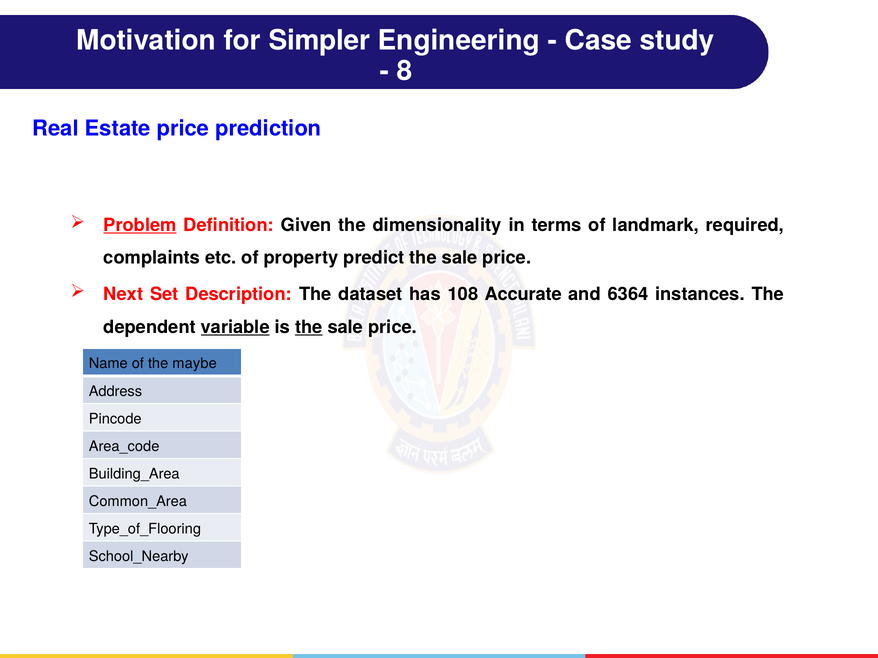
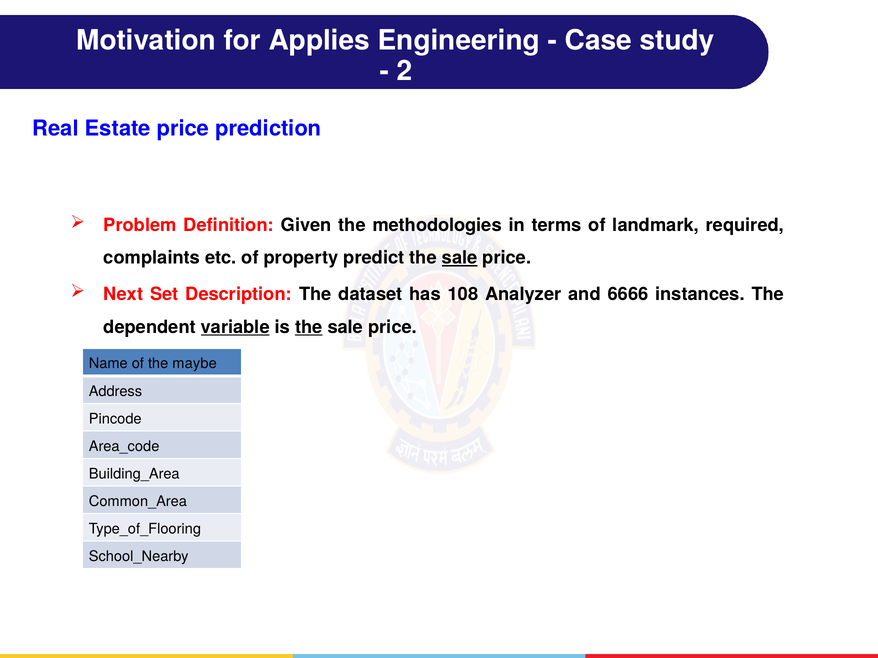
Simpler: Simpler -> Applies (319, 41)
8: 8 -> 2 (404, 71)
Problem underline: present -> none (140, 225)
dimensionality: dimensionality -> methodologies (437, 225)
sale underline: none -> present (460, 258)
Accurate: Accurate -> Analyzer (523, 295)
6364: 6364 -> 6666 (628, 295)
